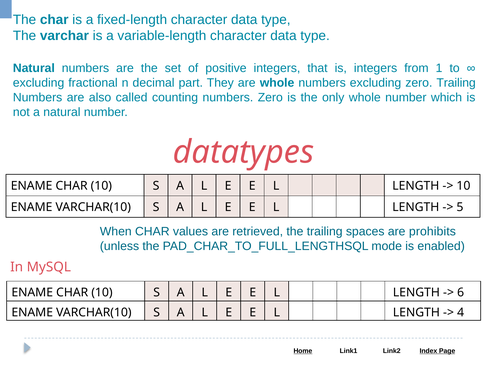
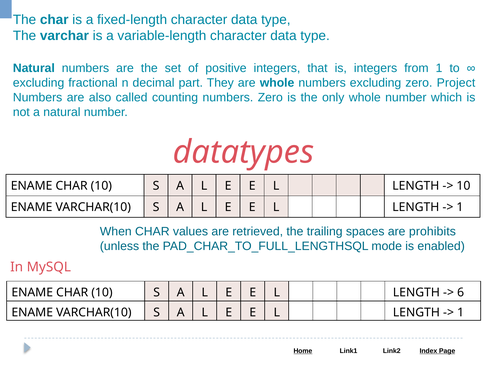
zero Trailing: Trailing -> Project (456, 83)
5: 5 -> 1 (460, 207)
4: 4 -> 1 (461, 313)
